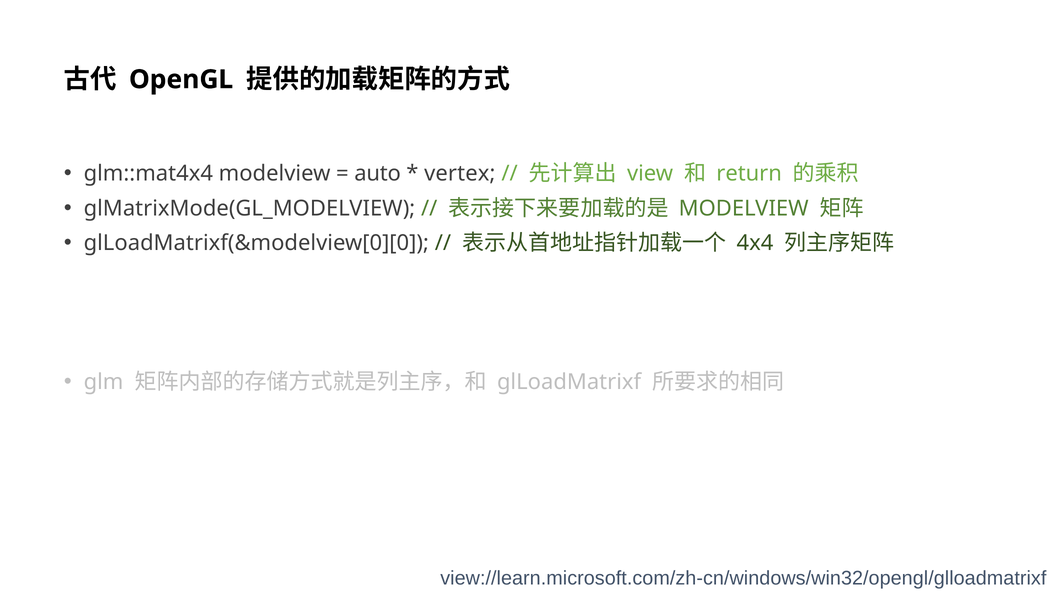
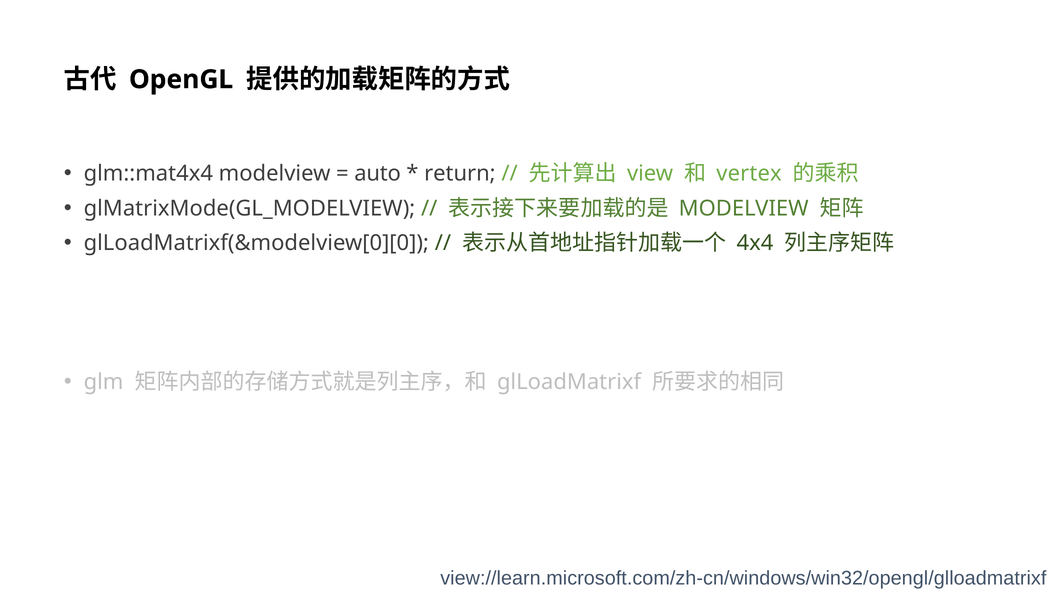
vertex: vertex -> return (460, 174)
return: return -> vertex (749, 174)
